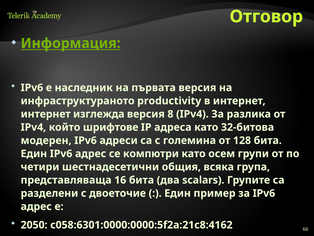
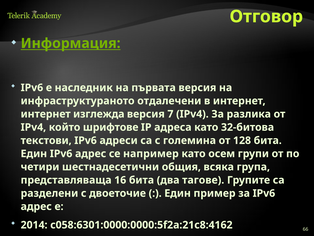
productivity: productivity -> отдалечени (169, 101)
8: 8 -> 7 (170, 114)
модерен: модерен -> текстови (46, 140)
компютри: компютри -> например (151, 153)
scalars: scalars -> тагове (203, 180)
2050: 2050 -> 2014 (34, 225)
